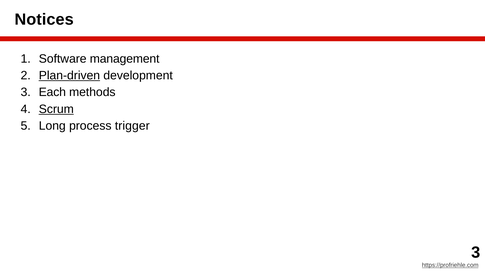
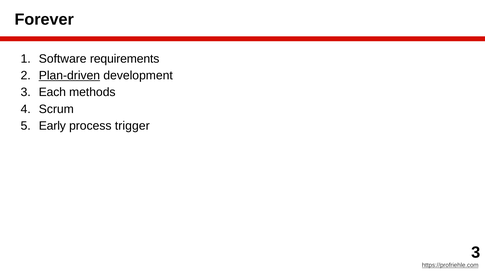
Notices: Notices -> Forever (44, 19)
management: management -> requirements (125, 59)
Scrum underline: present -> none (56, 109)
Long: Long -> Early (52, 126)
